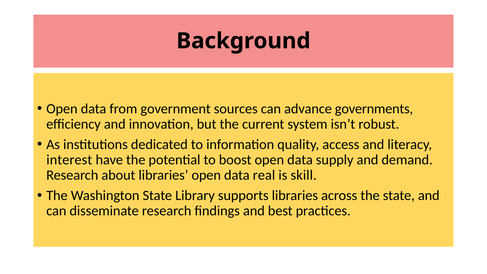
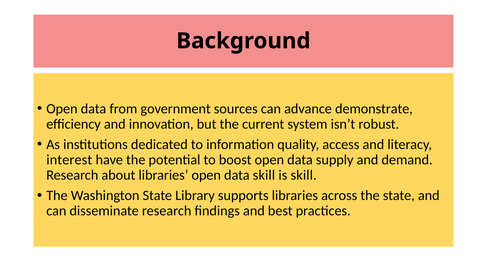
governments: governments -> demonstrate (374, 109)
data real: real -> skill (264, 175)
